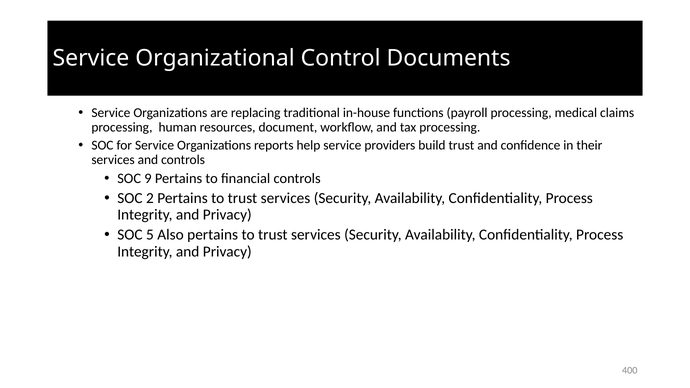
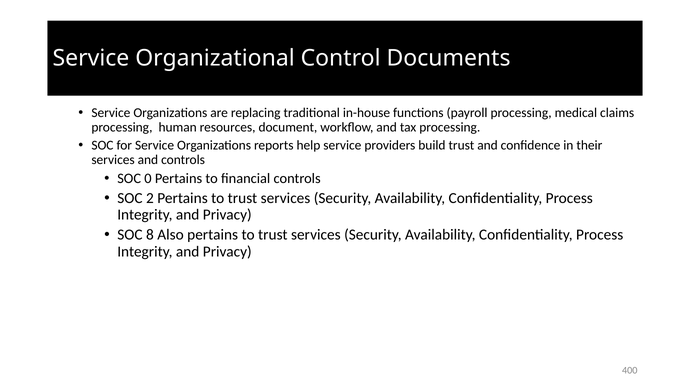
9: 9 -> 0 (148, 178)
5: 5 -> 8 (150, 235)
